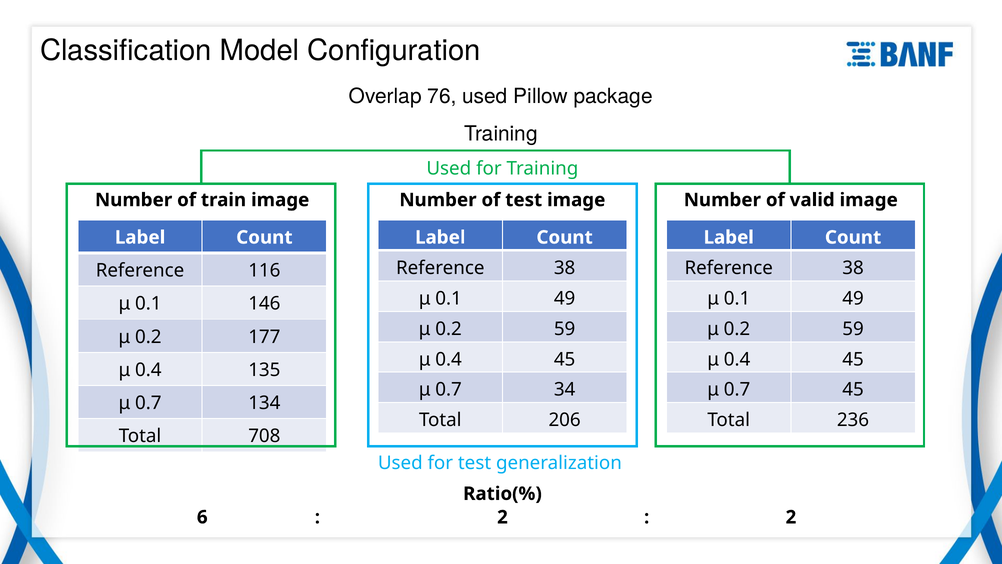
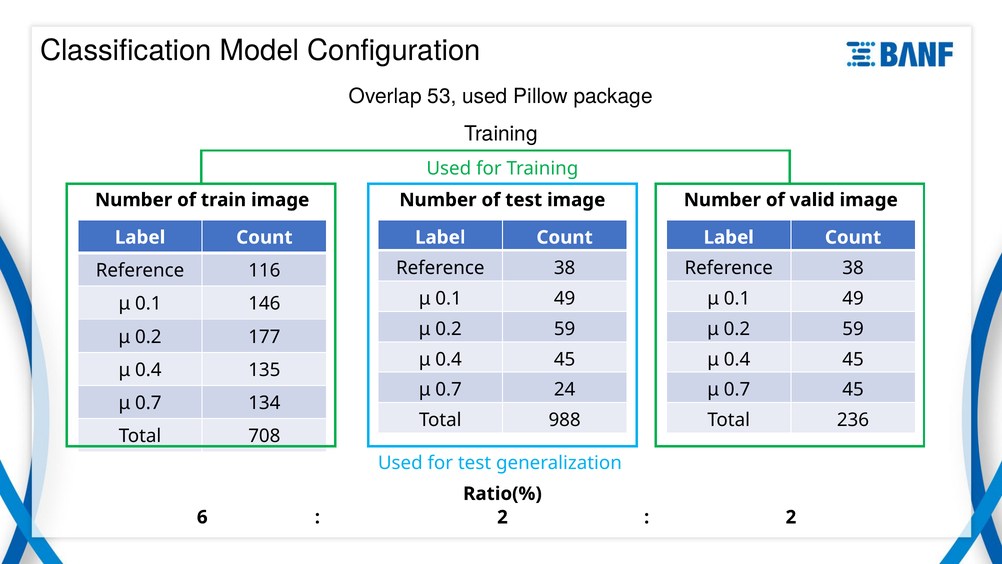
76: 76 -> 53 (442, 96)
34: 34 -> 24 (565, 389)
206: 206 -> 988 (565, 420)
